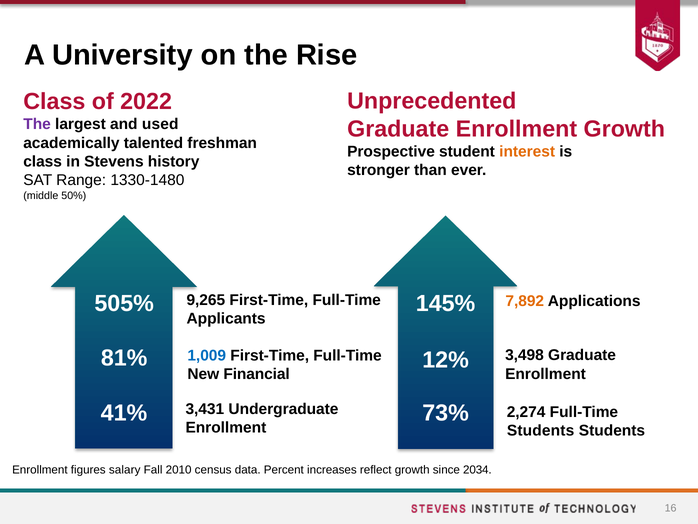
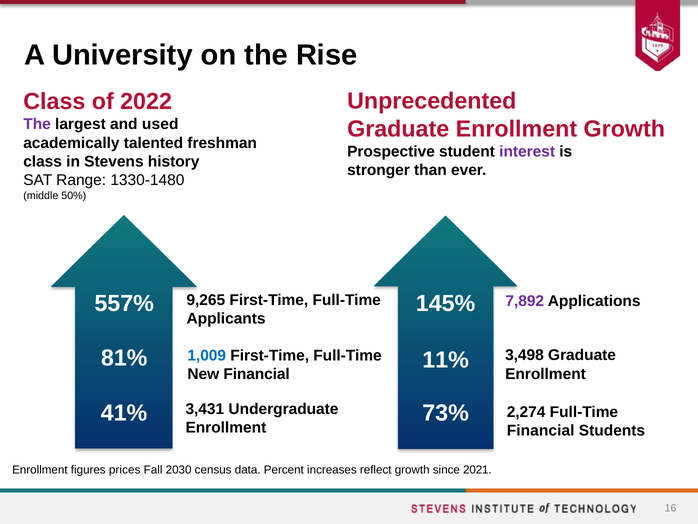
interest colour: orange -> purple (527, 152)
505%: 505% -> 557% (124, 303)
7,892 colour: orange -> purple (525, 301)
12%: 12% -> 11% (446, 360)
Students: Students -> Financial (541, 430)
salary: salary -> prices (125, 470)
2010: 2010 -> 2030 (179, 470)
2034: 2034 -> 2021 (477, 470)
